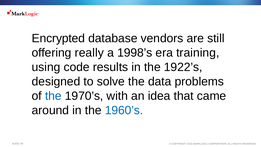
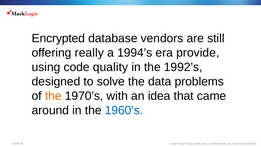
1998’s: 1998’s -> 1994’s (135, 53)
training: training -> provide (198, 53)
results: results -> quality (110, 67)
1922’s: 1922’s -> 1992’s (183, 67)
the colour: blue -> orange (53, 96)
